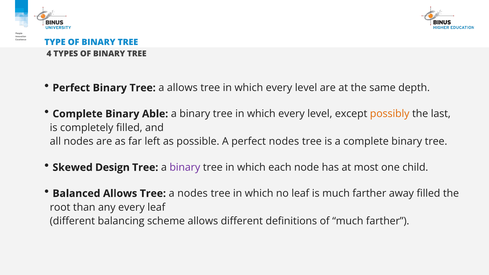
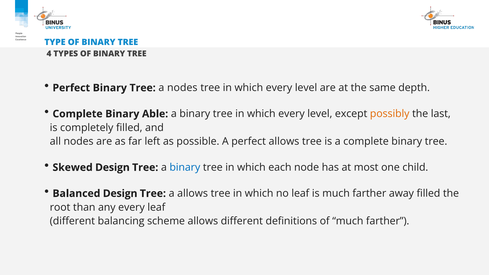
a allows: allows -> nodes (182, 88)
perfect nodes: nodes -> allows (284, 141)
binary colour: purple -> blue (185, 167)
Balanced Allows: Allows -> Design (120, 194)
a nodes: nodes -> allows (193, 194)
